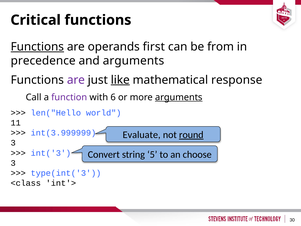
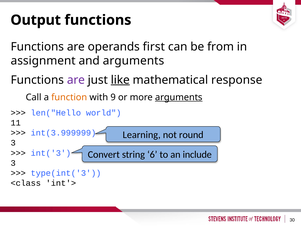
Critical: Critical -> Output (36, 20)
Functions underline: present -> none (37, 47)
precedence: precedence -> assignment (43, 61)
function colour: purple -> orange (69, 97)
6: 6 -> 9 (113, 97)
Evaluate: Evaluate -> Learning (142, 135)
round underline: present -> none (191, 135)
5: 5 -> 6 (152, 154)
choose: choose -> include (197, 154)
